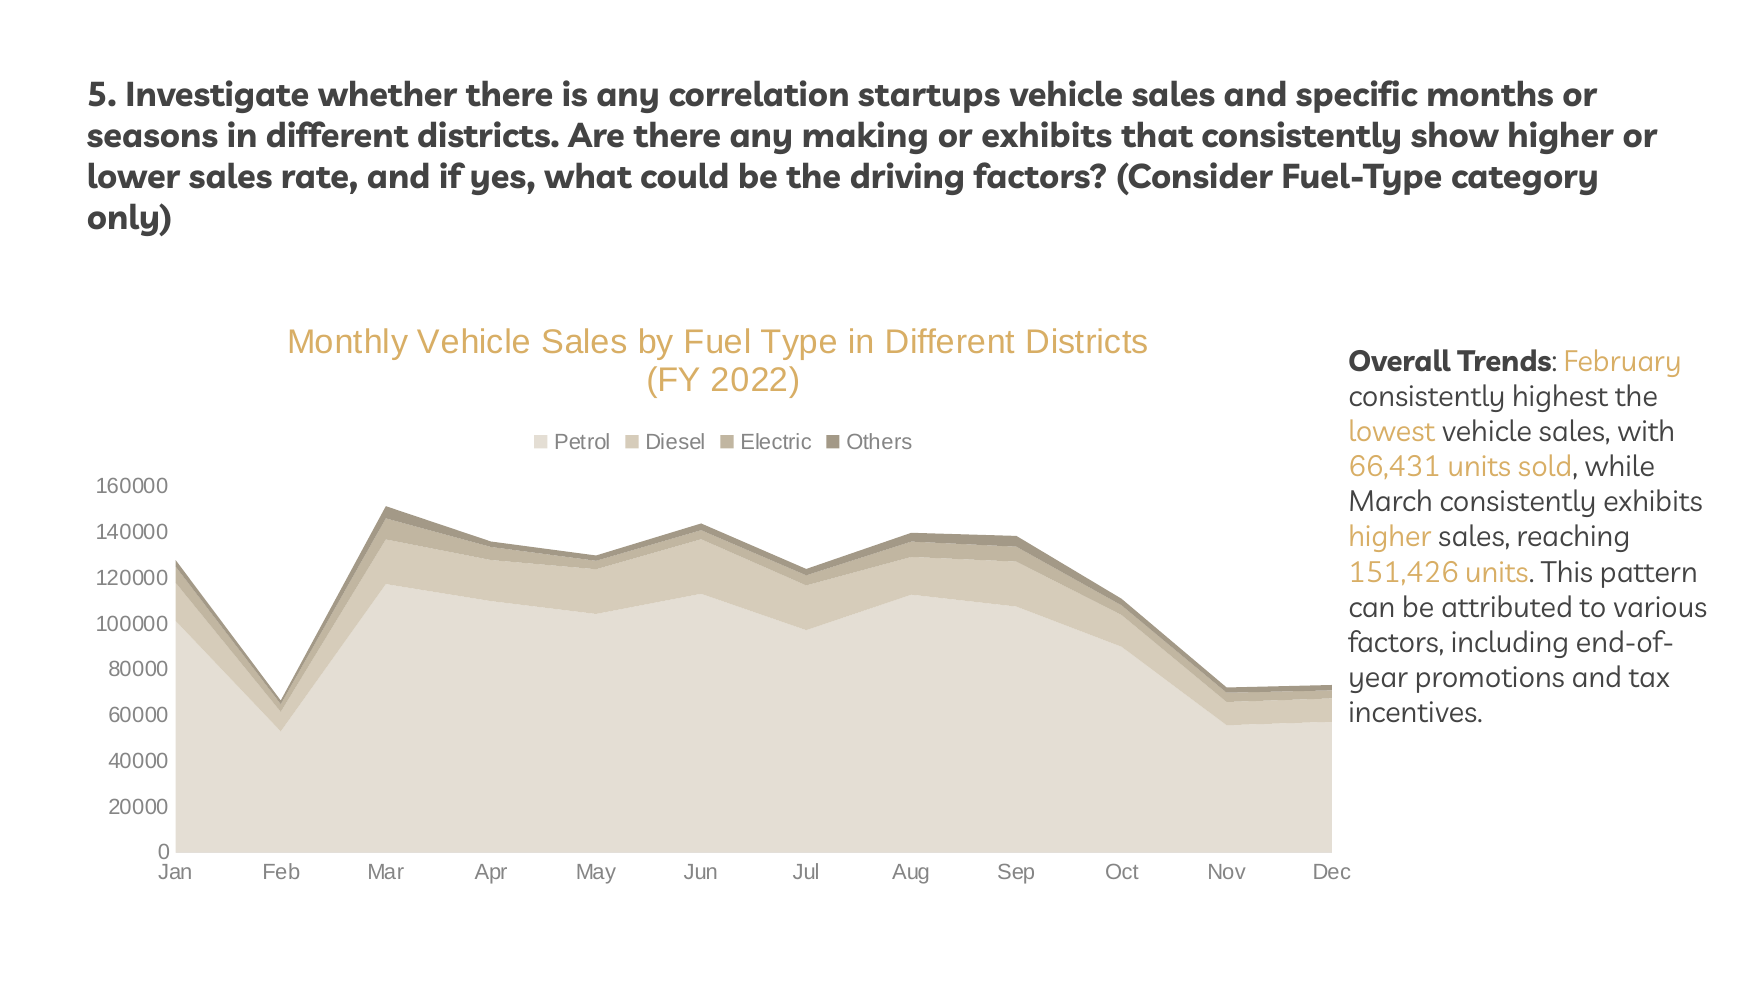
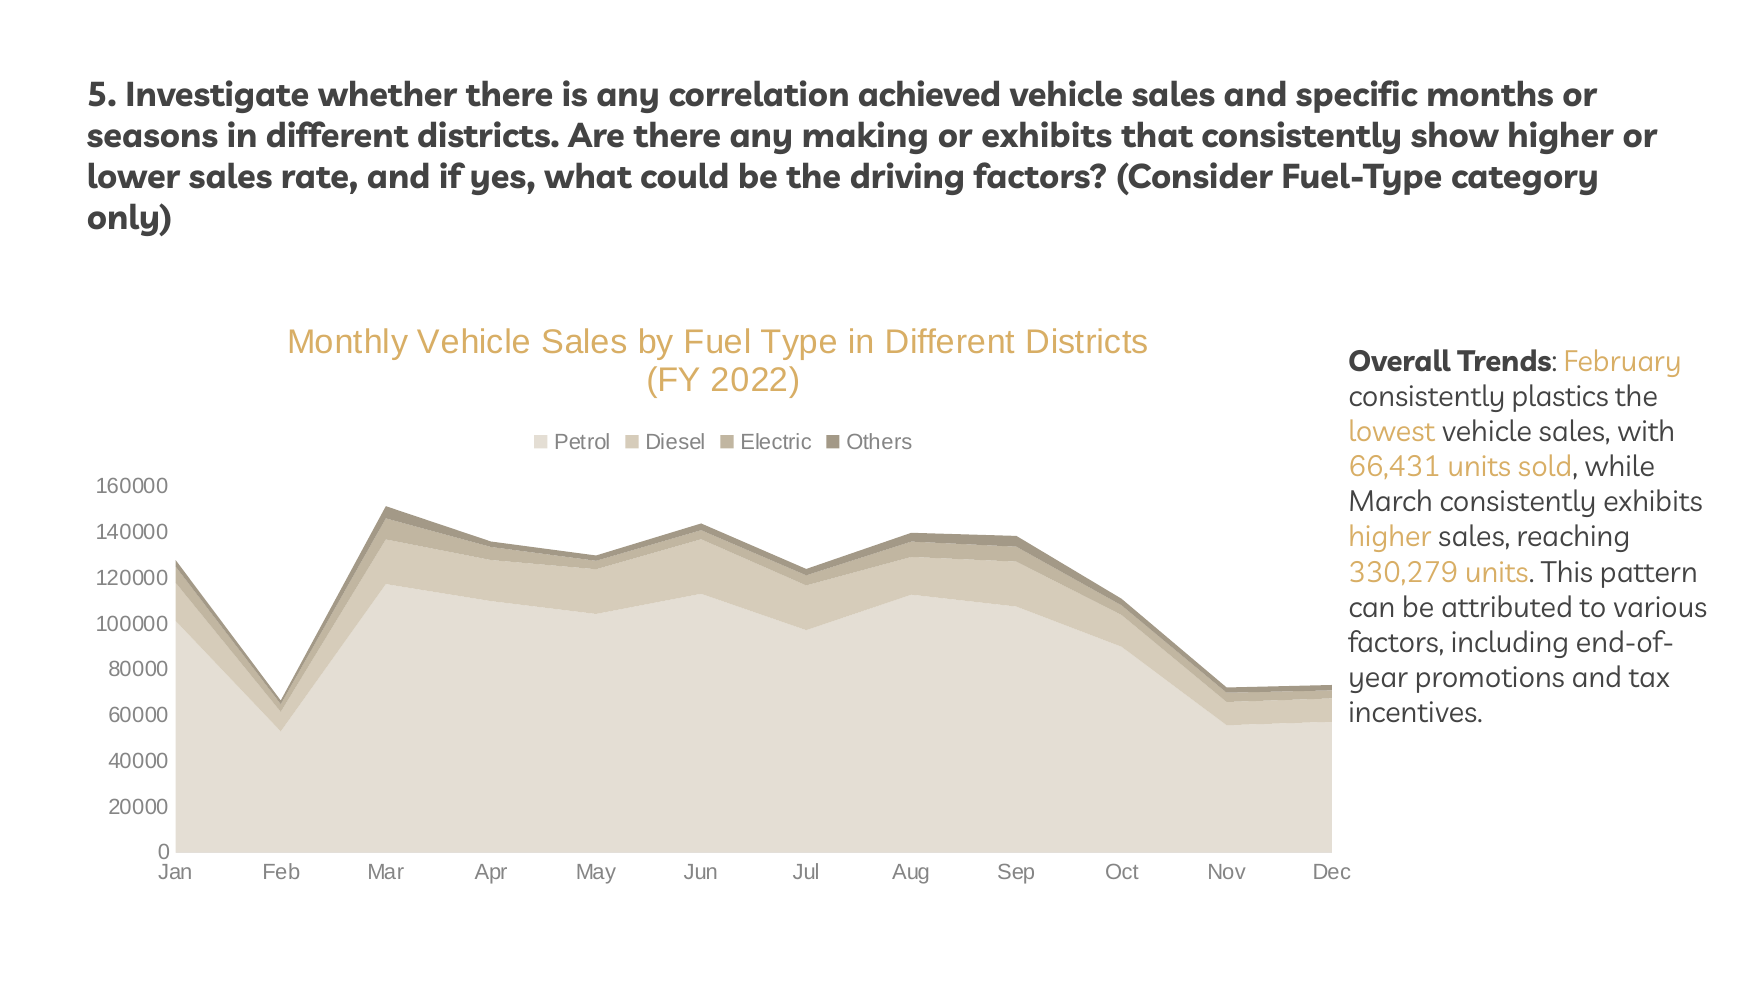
startups: startups -> achieved (930, 96)
highest: highest -> plastics (1560, 397)
151,426: 151,426 -> 330,279 (1403, 572)
